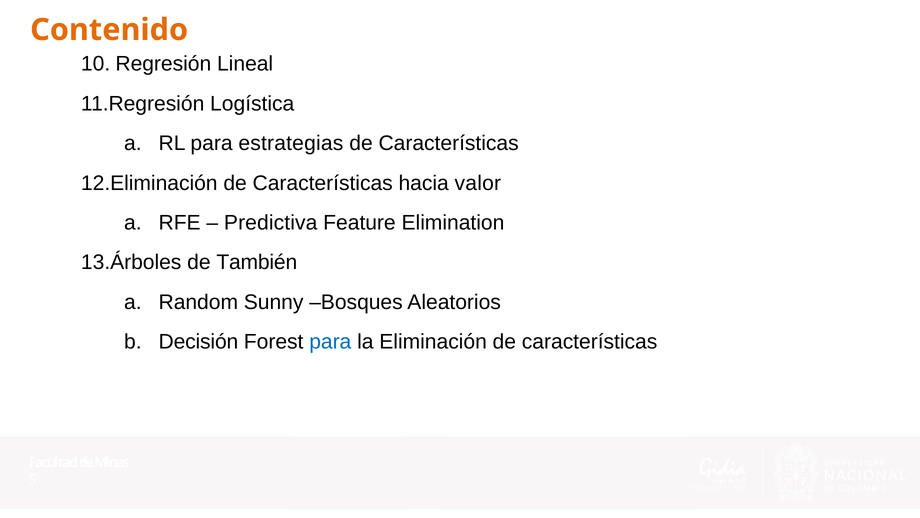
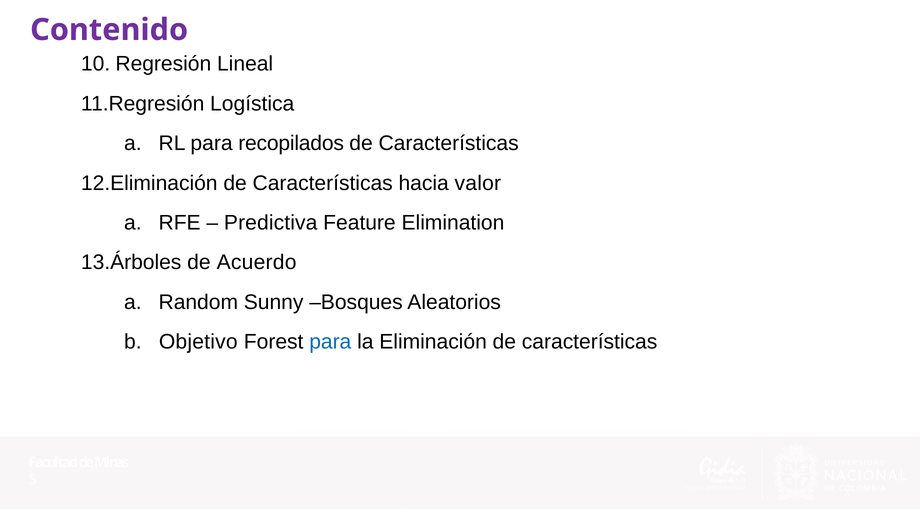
Contenido colour: orange -> purple (109, 30)
estrategias: estrategias -> recopilados (291, 143)
También: También -> Acuerdo (257, 262)
Decisión: Decisión -> Objetivo (198, 342)
